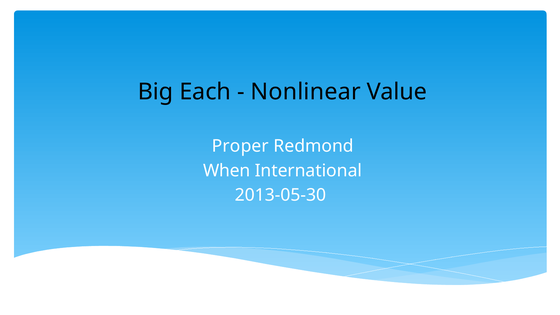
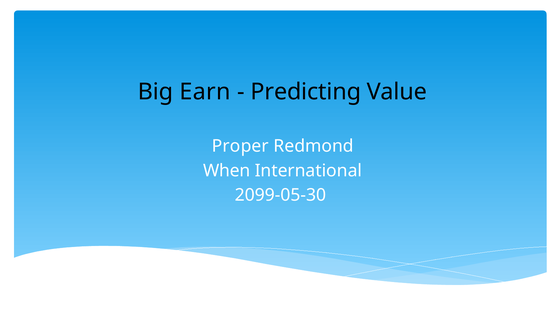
Each: Each -> Earn (205, 92)
Nonlinear: Nonlinear -> Predicting (306, 92)
2013-05-30: 2013-05-30 -> 2099-05-30 (280, 195)
